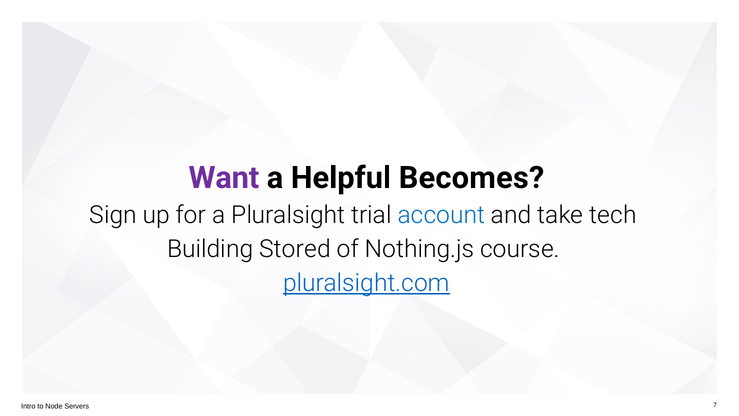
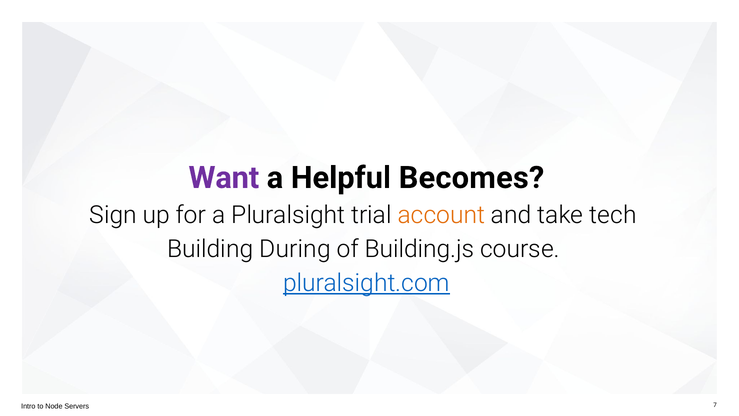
account colour: blue -> orange (441, 215)
Stored: Stored -> During (295, 249)
Nothing.js: Nothing.js -> Building.js (420, 249)
